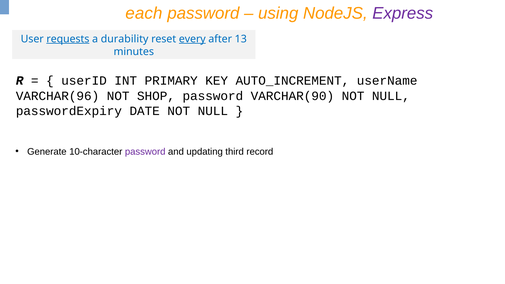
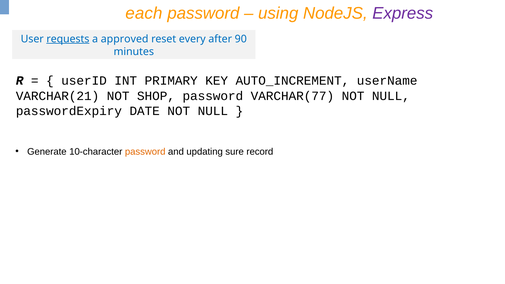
durability: durability -> approved (125, 39)
every underline: present -> none (192, 39)
13: 13 -> 90 (241, 39)
VARCHAR(96: VARCHAR(96 -> VARCHAR(21 (58, 96)
VARCHAR(90: VARCHAR(90 -> VARCHAR(77 (292, 96)
password colour: purple -> orange (145, 152)
third: third -> sure (235, 152)
